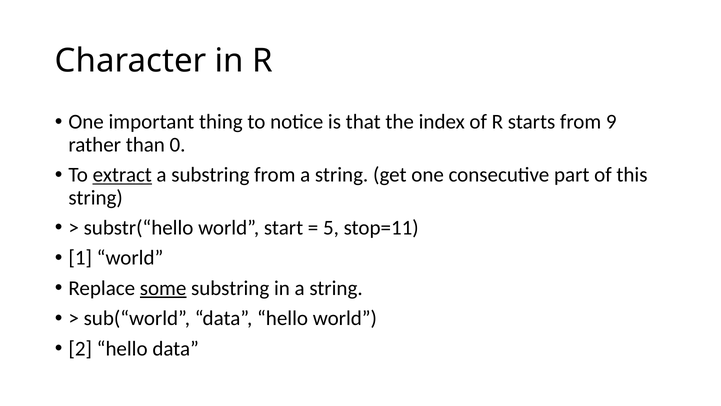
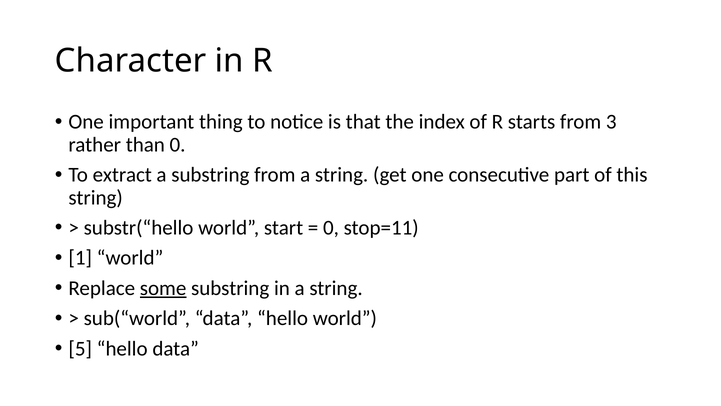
9: 9 -> 3 (611, 122)
extract underline: present -> none (122, 175)
5: 5 -> 0 (331, 228)
2: 2 -> 5 (80, 348)
